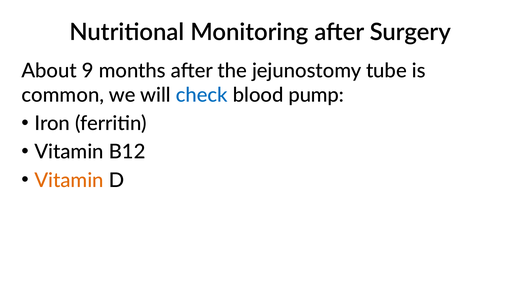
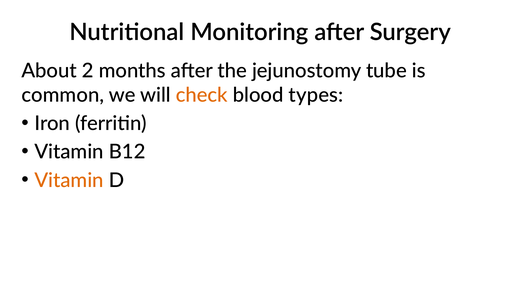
9: 9 -> 2 (88, 71)
check colour: blue -> orange (202, 95)
pump: pump -> types (316, 95)
